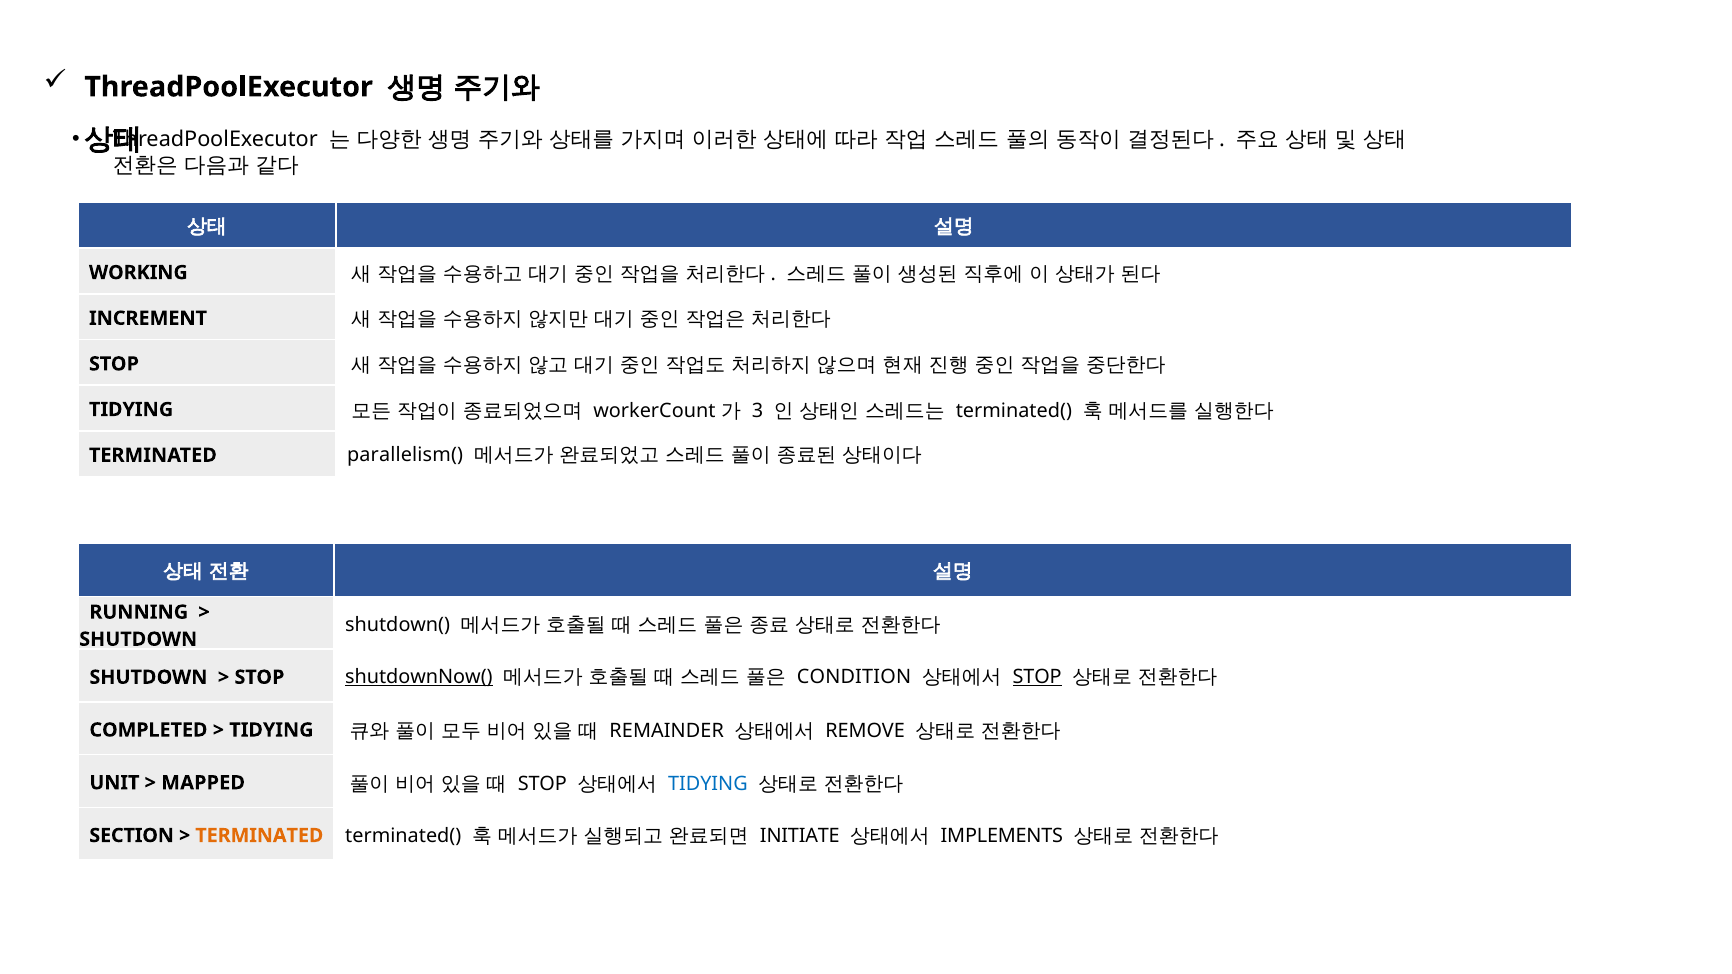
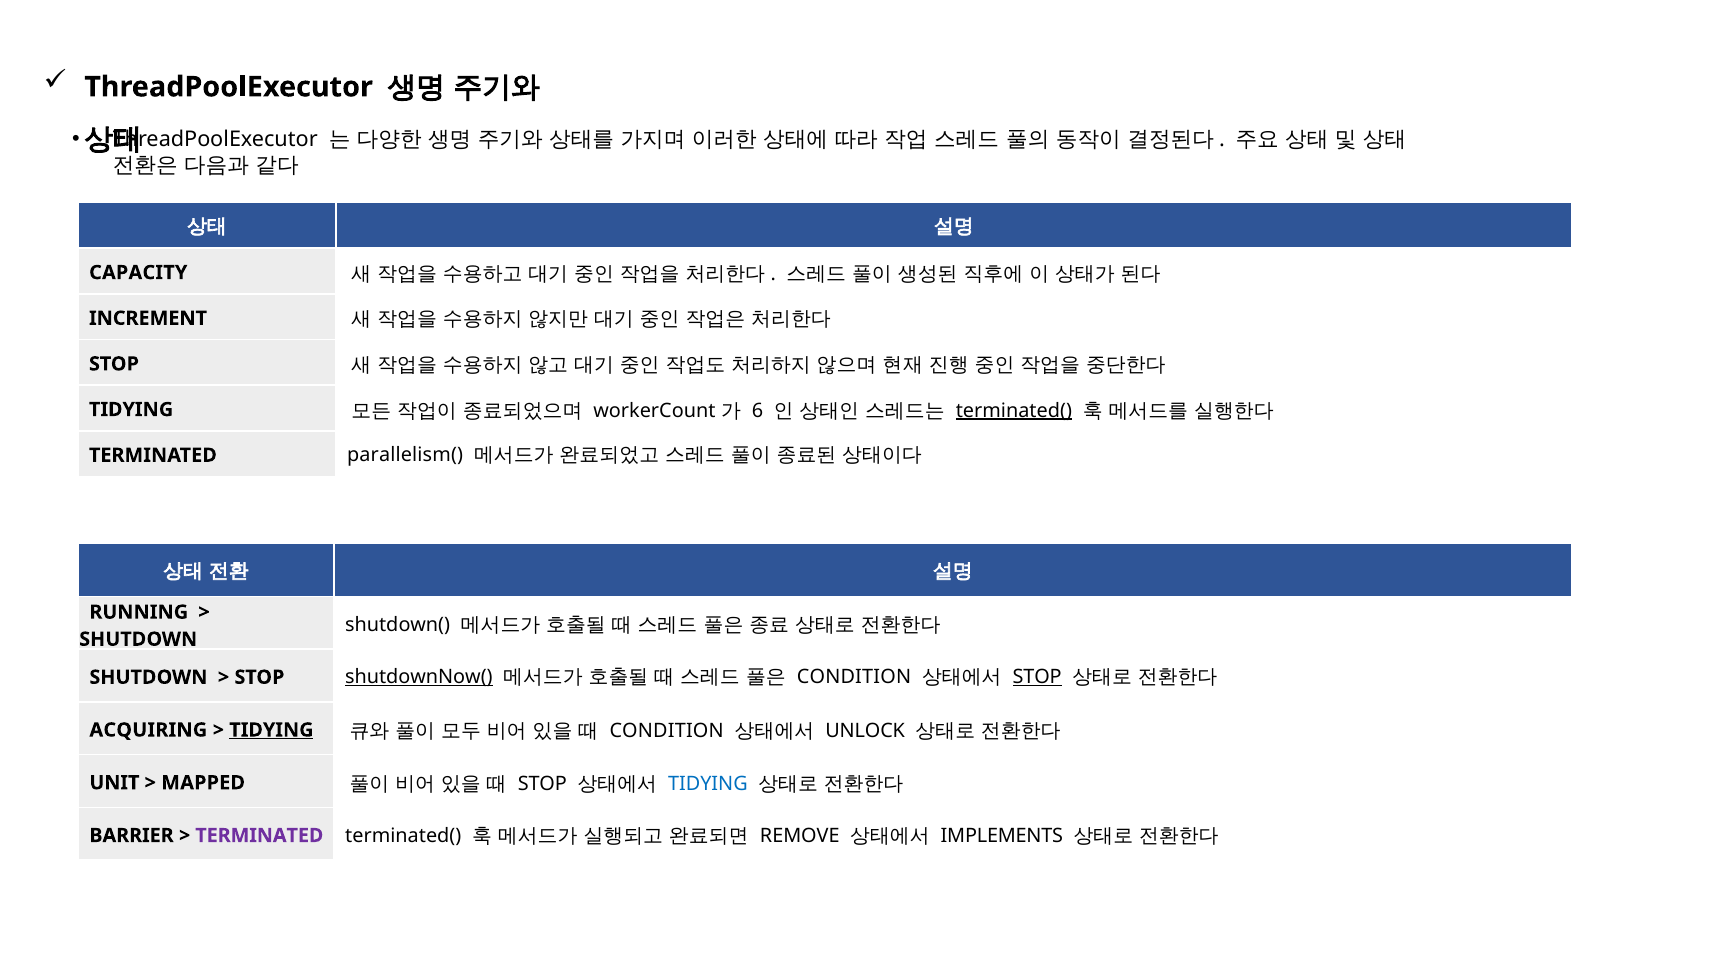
WORKING: WORKING -> CAPACITY (138, 273)
3: 3 -> 6 (758, 411)
terminated( underline: none -> present (1014, 411)
COMPLETED: COMPLETED -> ACQUIRING (148, 730)
TIDYING underline: none -> present (271, 730)
REMAINDER: REMAINDER -> CONDITION (667, 731)
REMOVE: REMOVE -> UNLOCK (865, 731)
SECTION: SECTION -> BARRIER (132, 836)
TERMINATED colour: orange -> purple (259, 836)
INITIATE: INITIATE -> REMOVE (800, 836)
